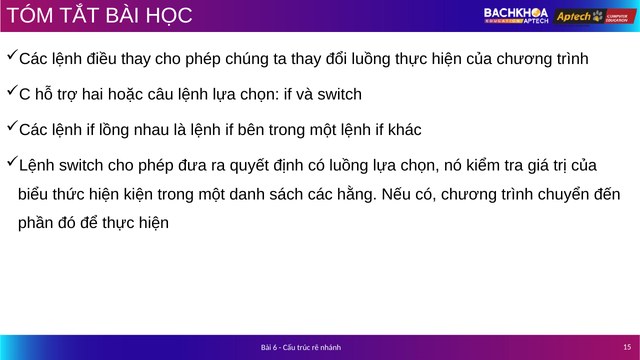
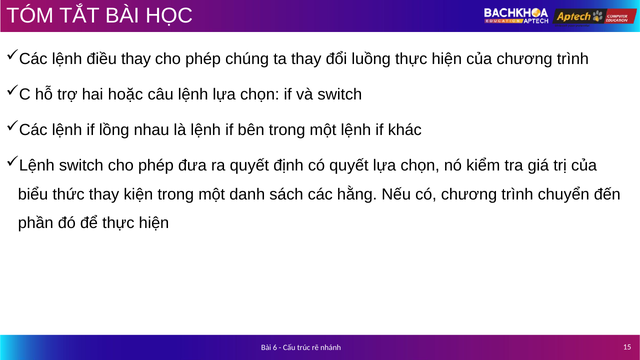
có luồng: luồng -> quyết (349, 165)
thức hiện: hiện -> thay (104, 194)
